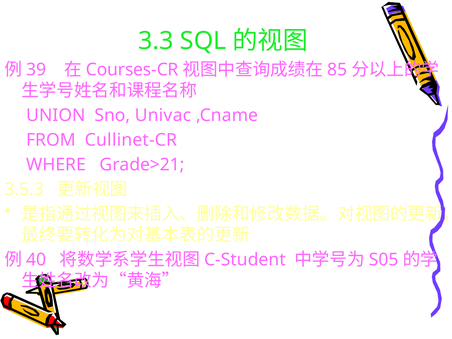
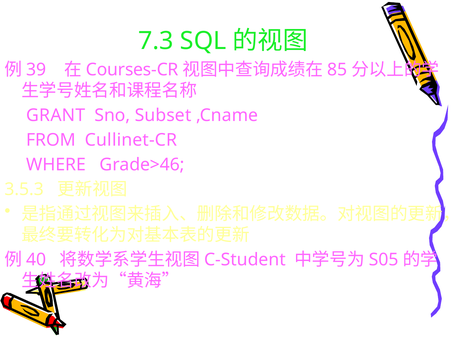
3.3: 3.3 -> 7.3 (156, 41)
UNION: UNION -> GRANT (56, 115)
Univac: Univac -> Subset (163, 115)
Grade>21: Grade>21 -> Grade>46 (142, 165)
